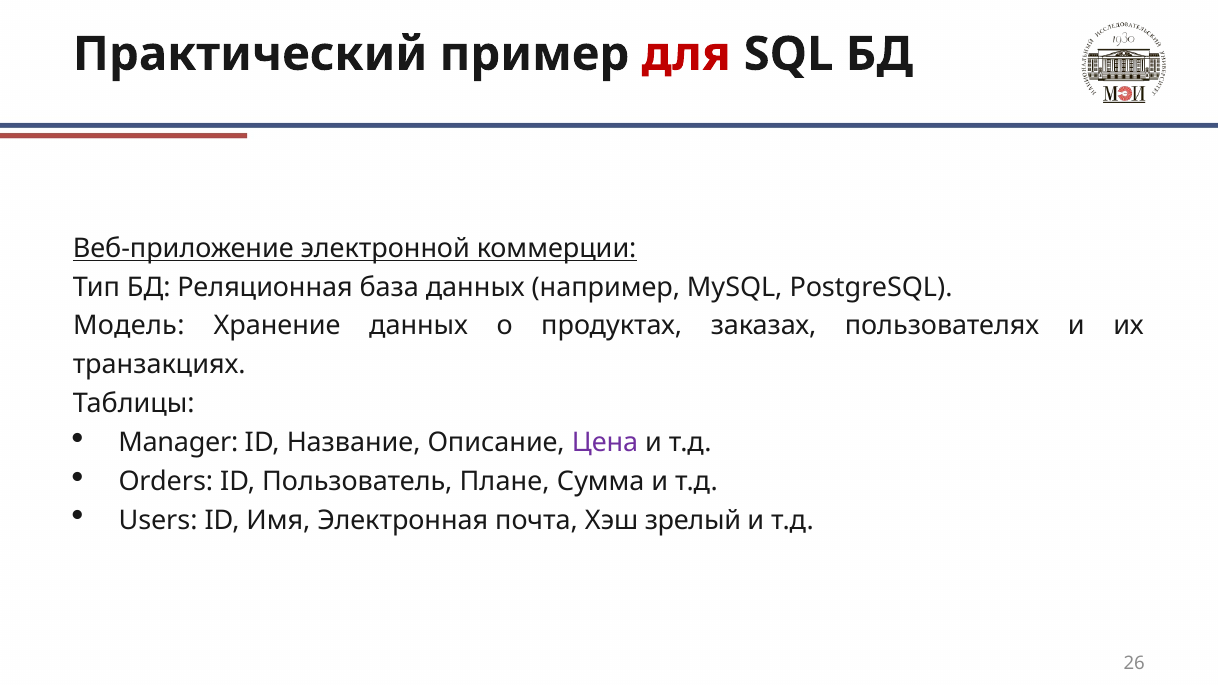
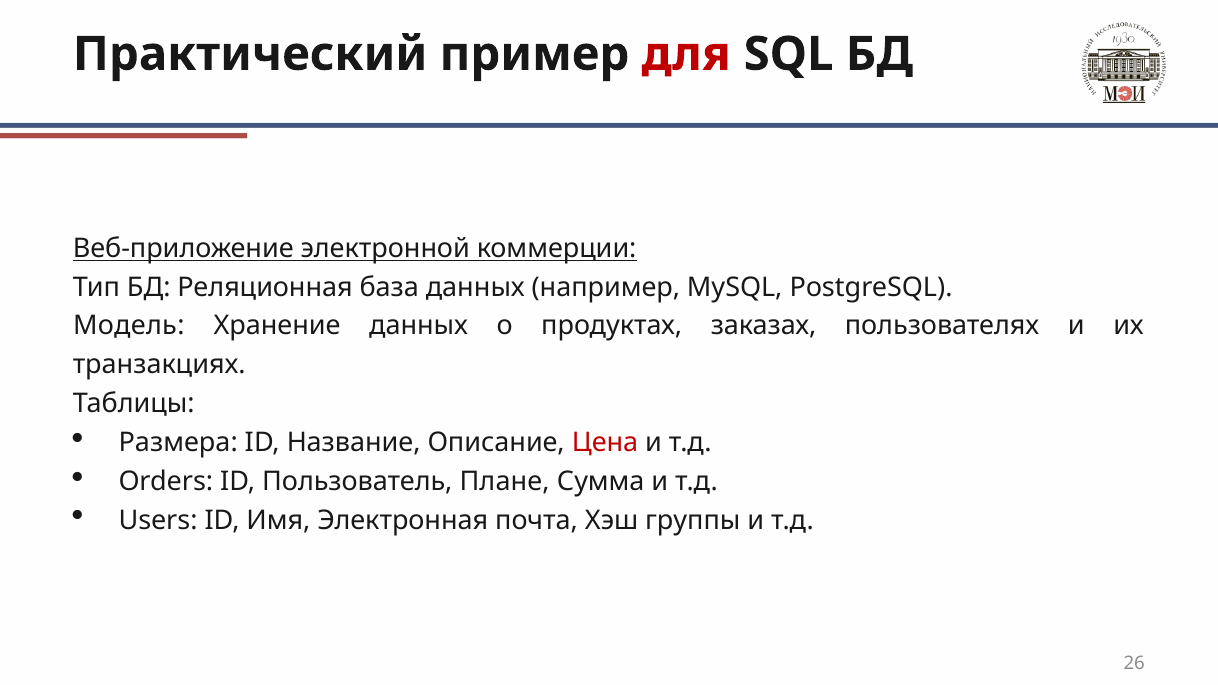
Manager: Manager -> Размера (178, 443)
Цена colour: purple -> red (605, 443)
зрелый: зрелый -> группы (693, 521)
